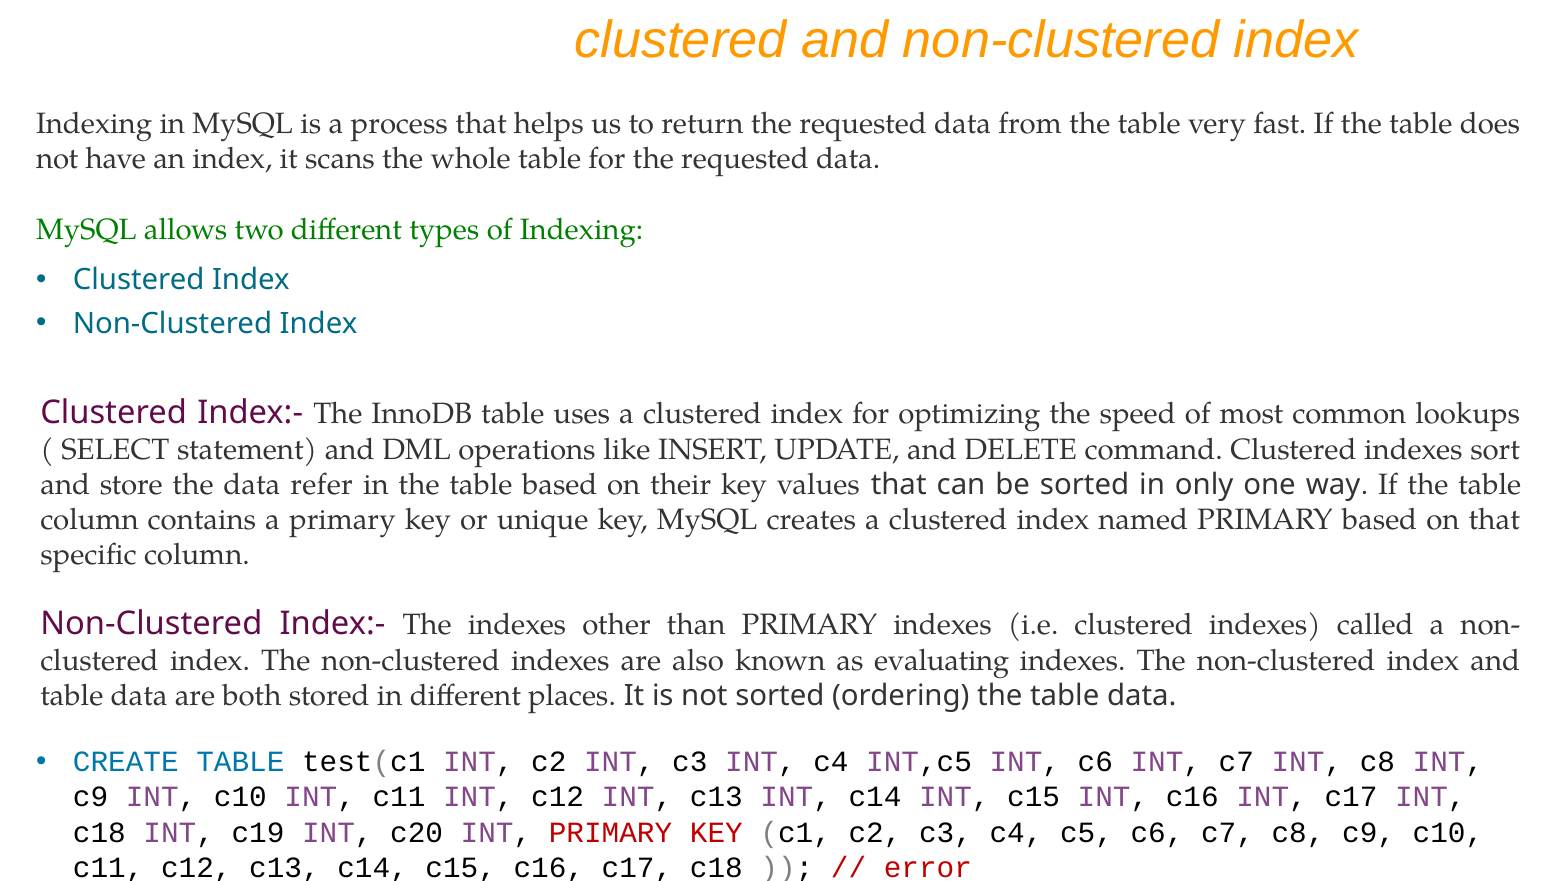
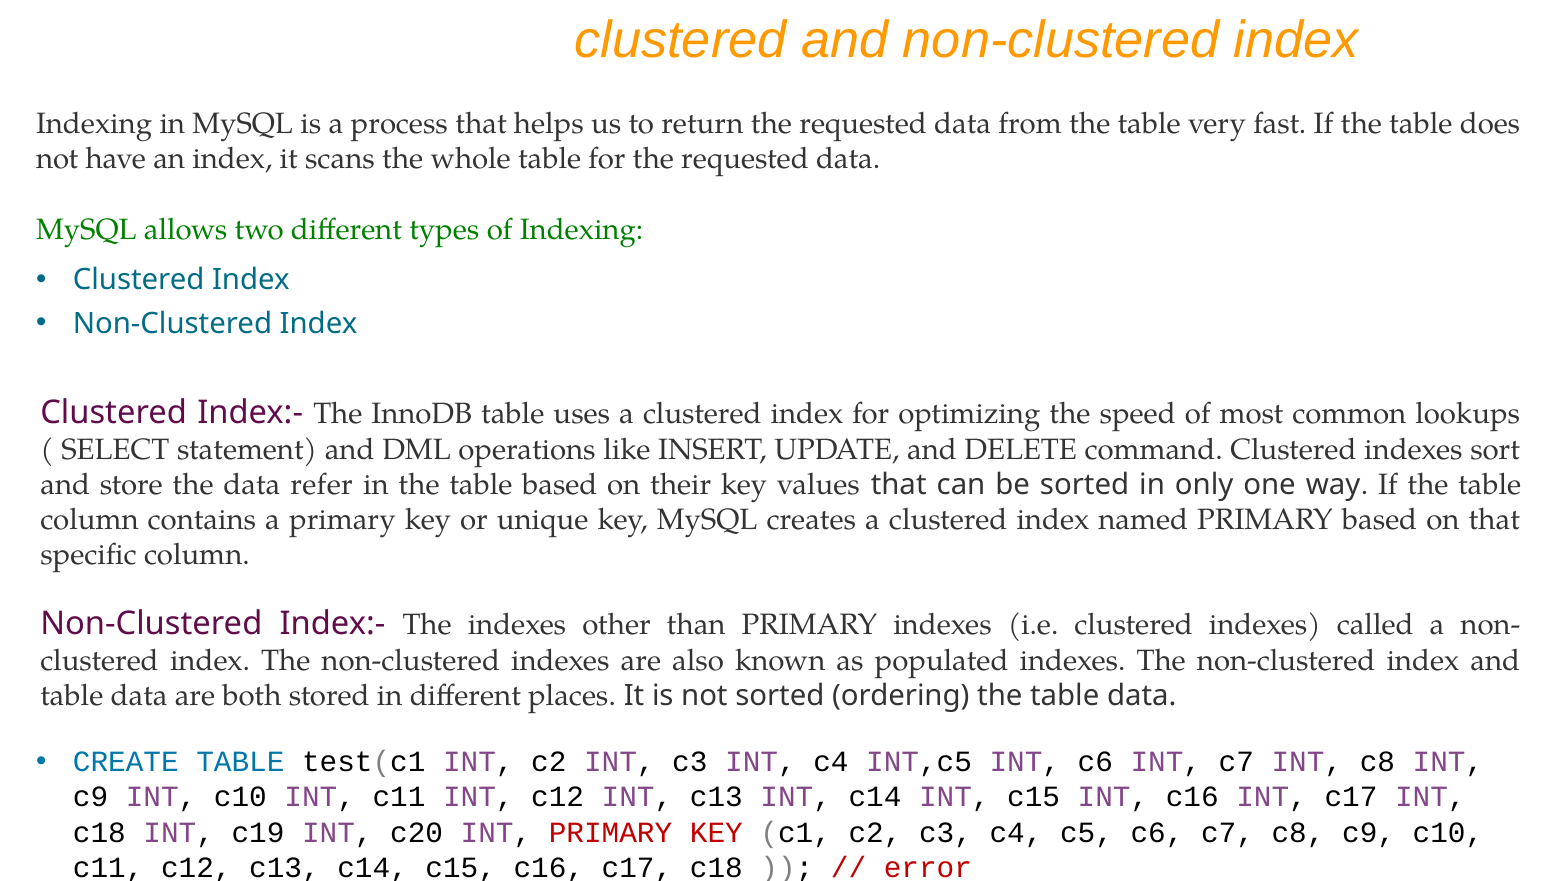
evaluating: evaluating -> populated (942, 661)
